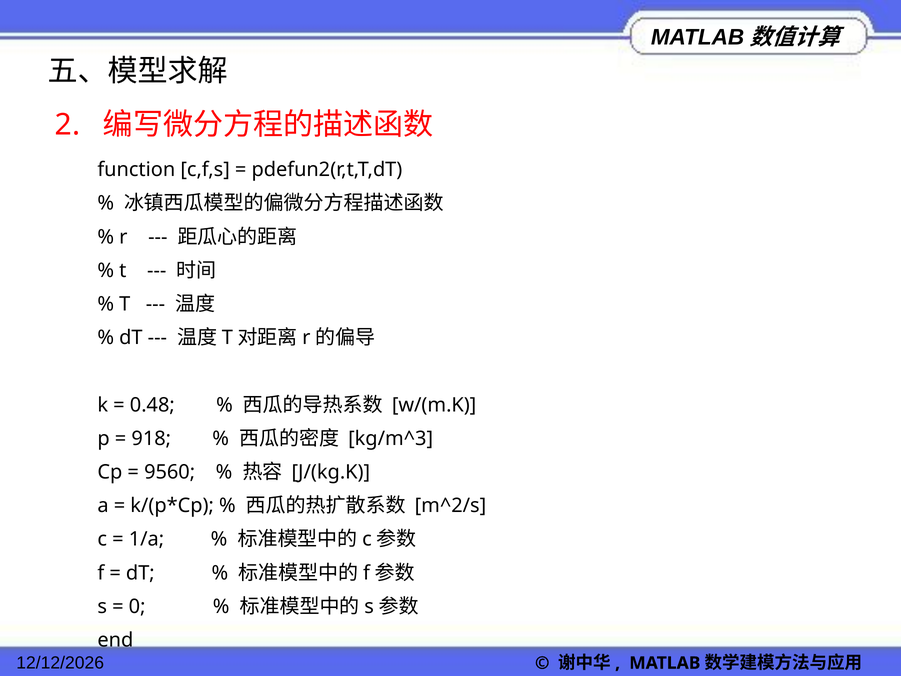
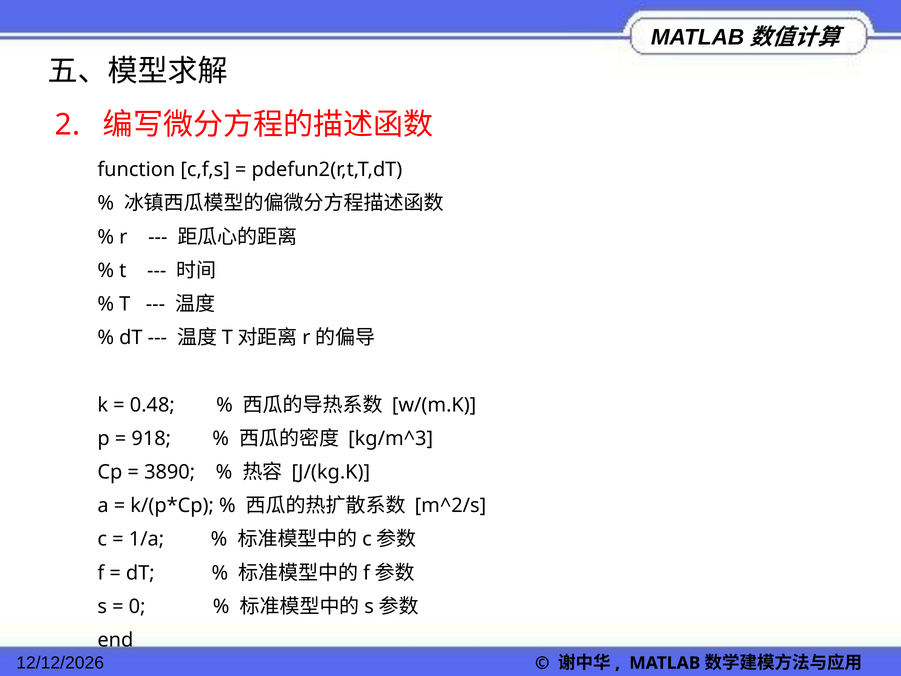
9560: 9560 -> 3890 (170, 472)
